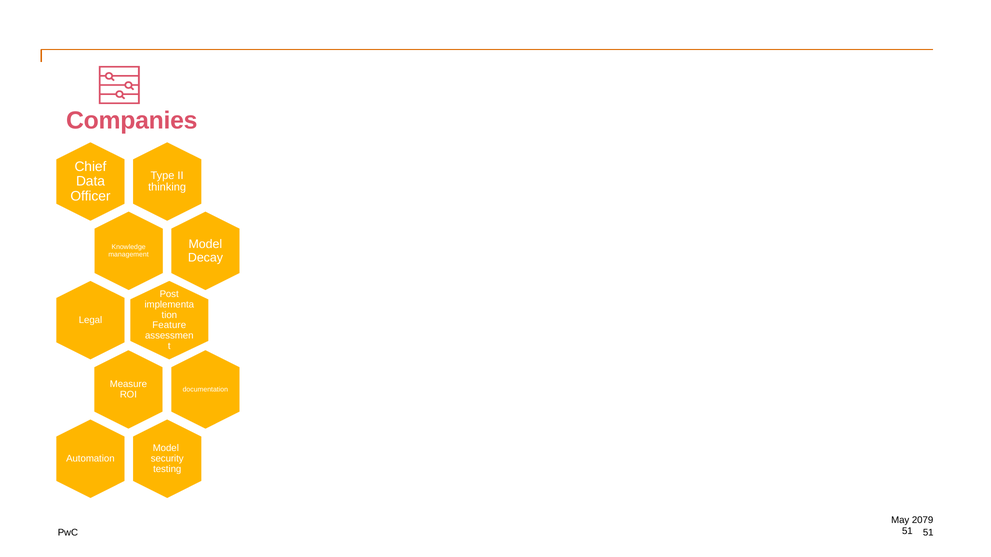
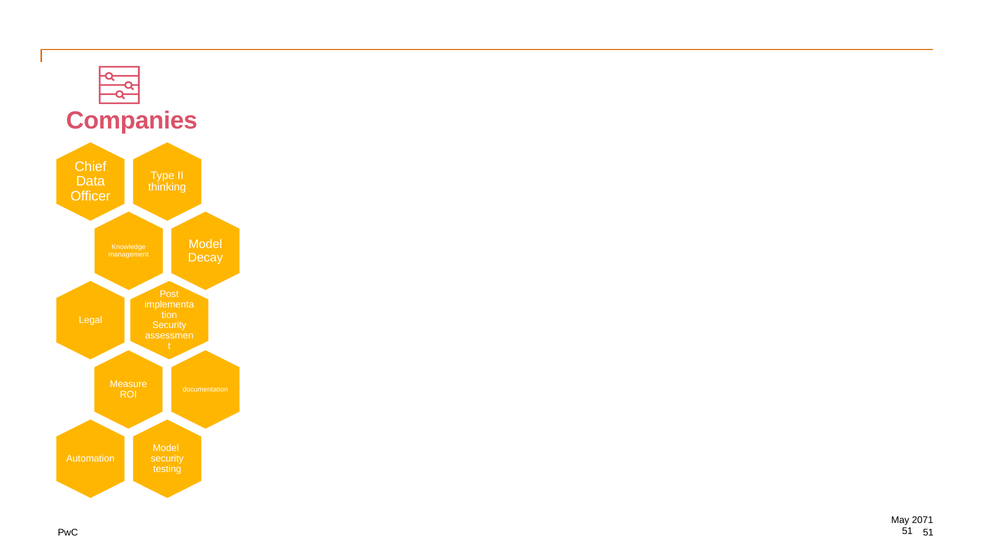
Feature: Feature -> Security (169, 326)
2079: 2079 -> 2071 (923, 521)
